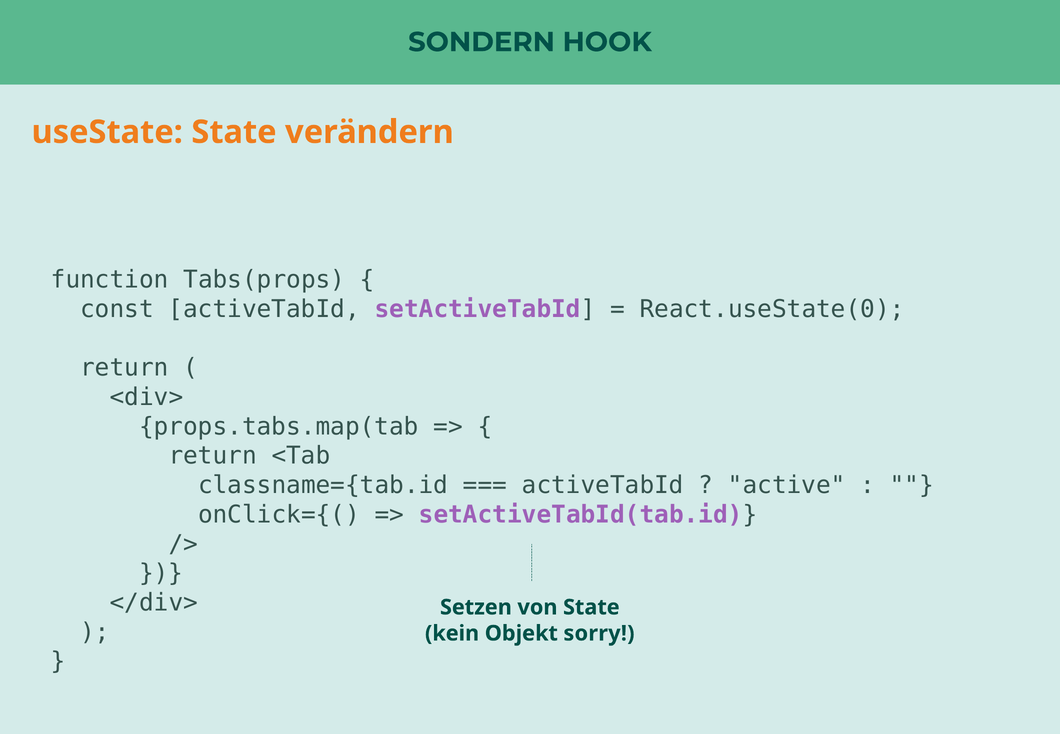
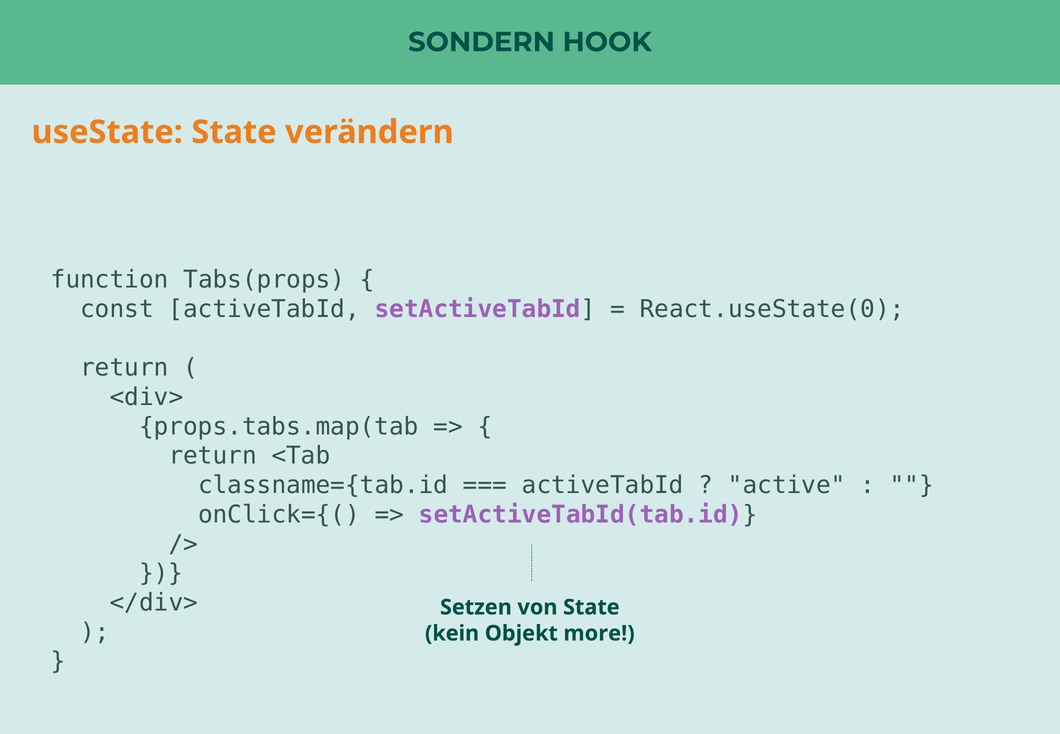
sorry: sorry -> more (599, 633)
